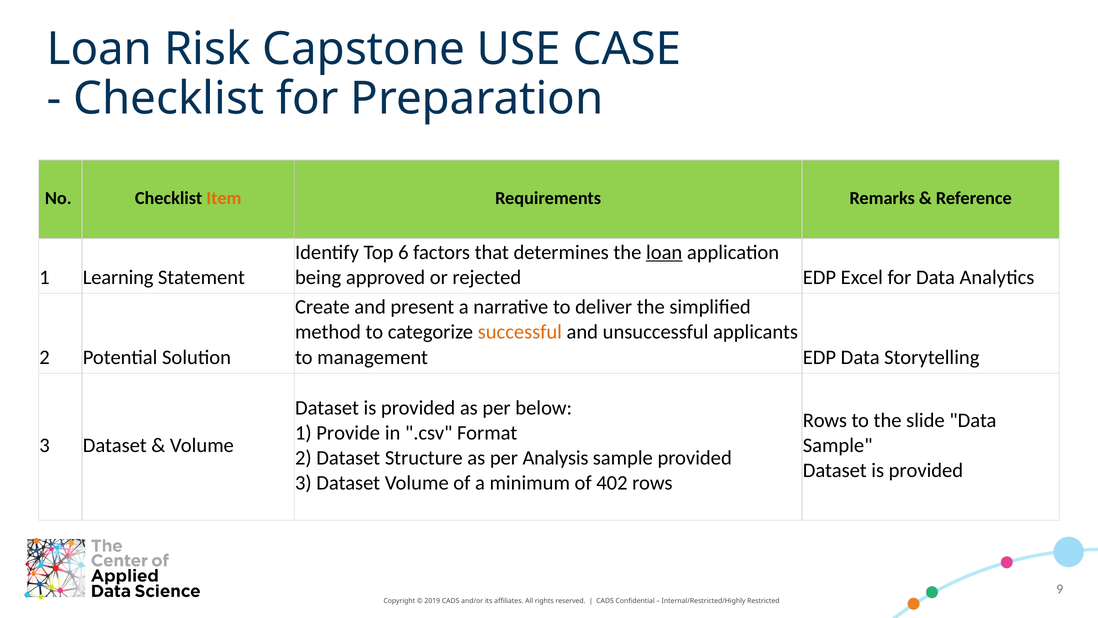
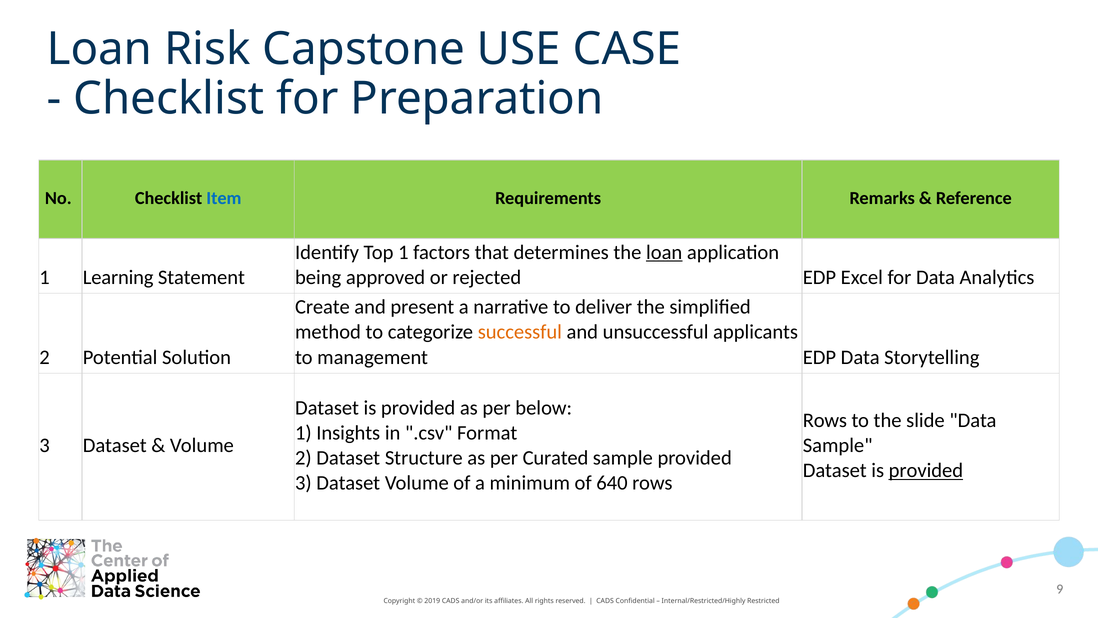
Item colour: orange -> blue (224, 198)
Top 6: 6 -> 1 (403, 252)
Provide: Provide -> Insights (348, 433)
Analysis: Analysis -> Curated (555, 458)
provided underline: none -> present (926, 470)
402: 402 -> 640 (612, 483)
